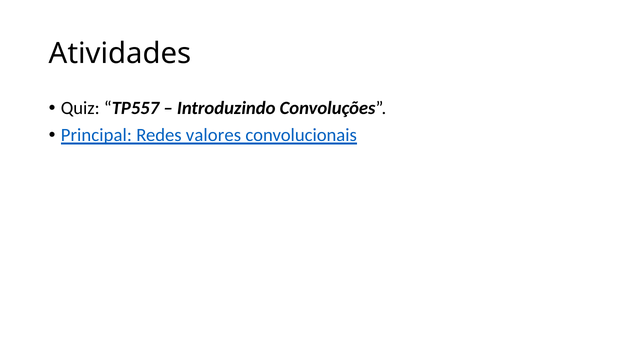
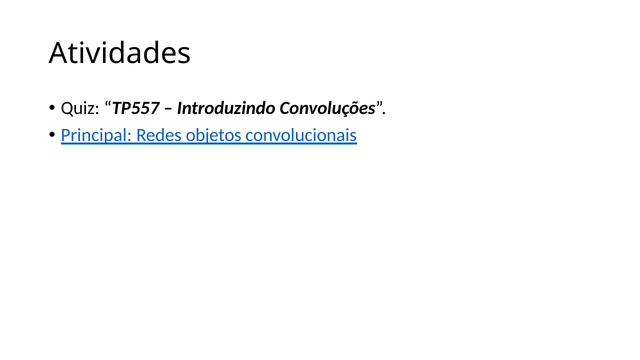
valores: valores -> objetos (214, 135)
